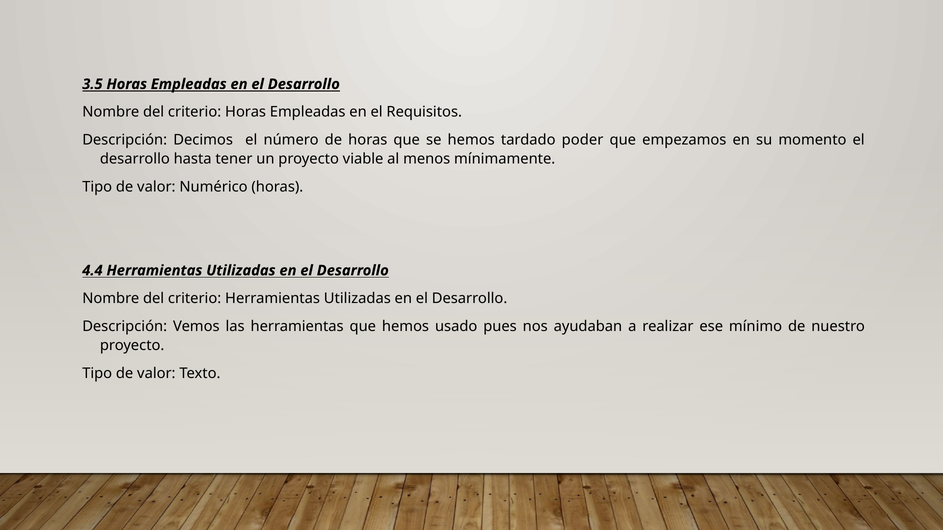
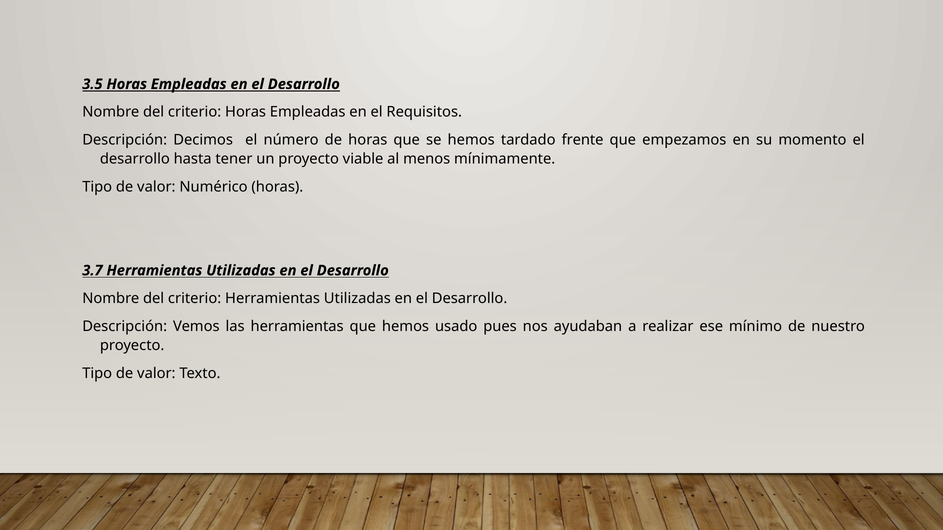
poder: poder -> frente (583, 140)
4.4: 4.4 -> 3.7 (92, 271)
